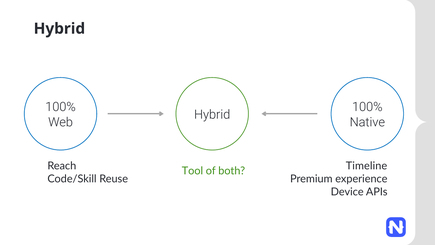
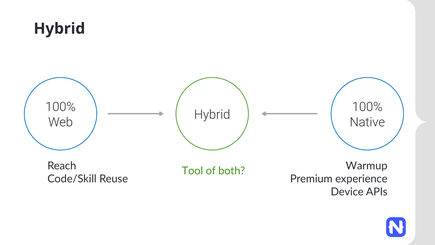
Timeline: Timeline -> Warmup (367, 166)
